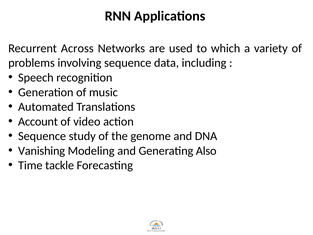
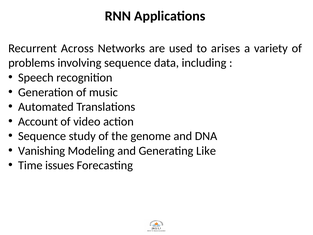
which: which -> arises (226, 48)
Also: Also -> Like (206, 151)
tackle: tackle -> issues (60, 165)
